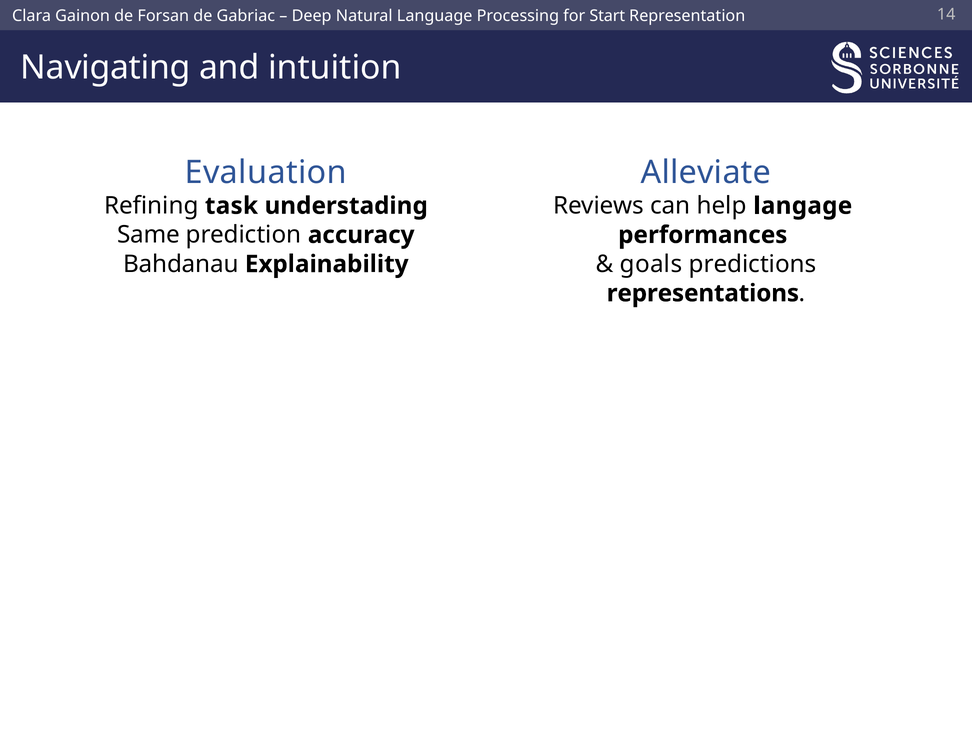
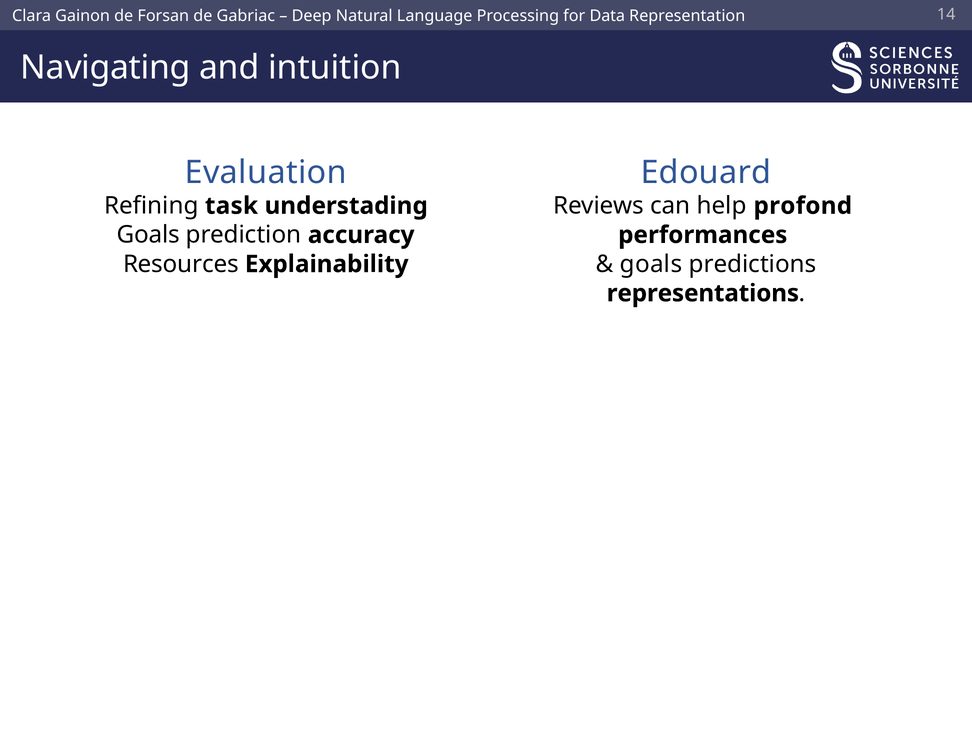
Start: Start -> Data (607, 16)
Alleviate: Alleviate -> Edouard (706, 172)
langage: langage -> profond (803, 206)
Same: Same -> Goals (148, 235)
Bahdanau: Bahdanau -> Resources (181, 264)
